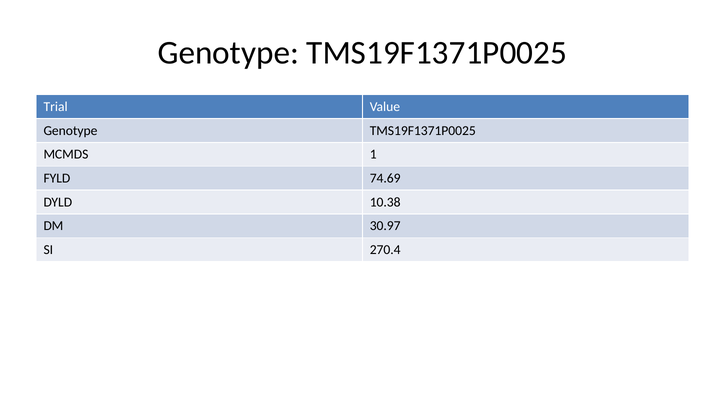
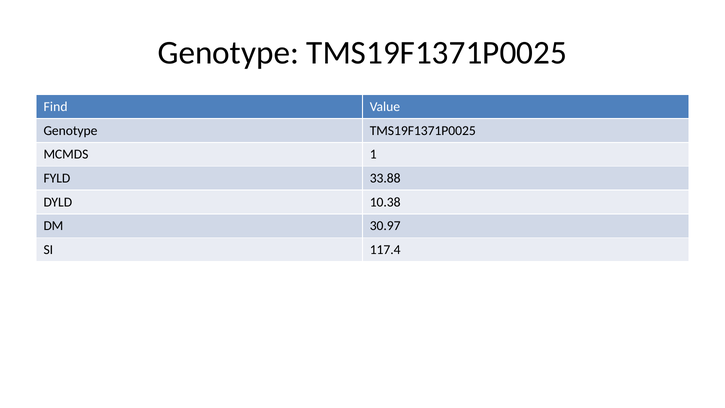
Trial: Trial -> Find (56, 107)
74.69: 74.69 -> 33.88 (385, 178)
270.4: 270.4 -> 117.4 (385, 250)
